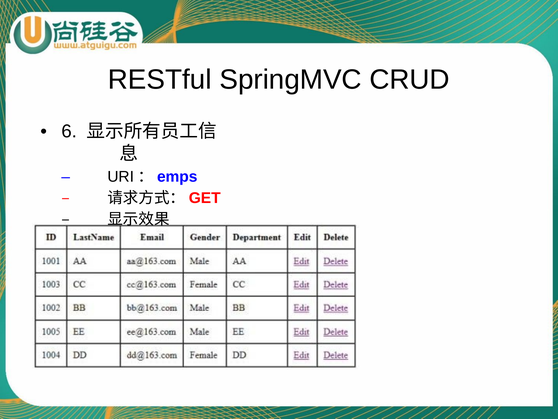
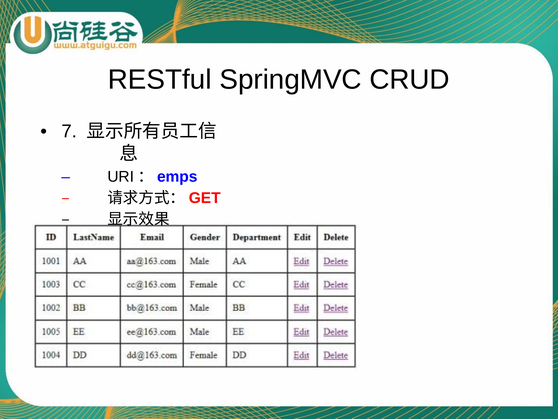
6: 6 -> 7 (69, 131)
